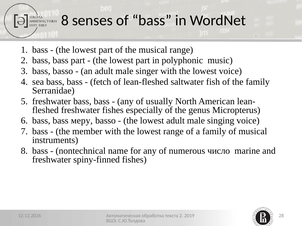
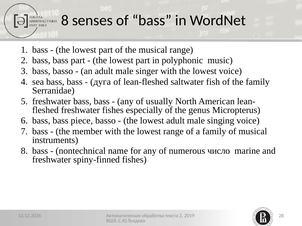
fetch: fetch -> дуга (101, 82)
меру: меру -> piece (82, 121)
